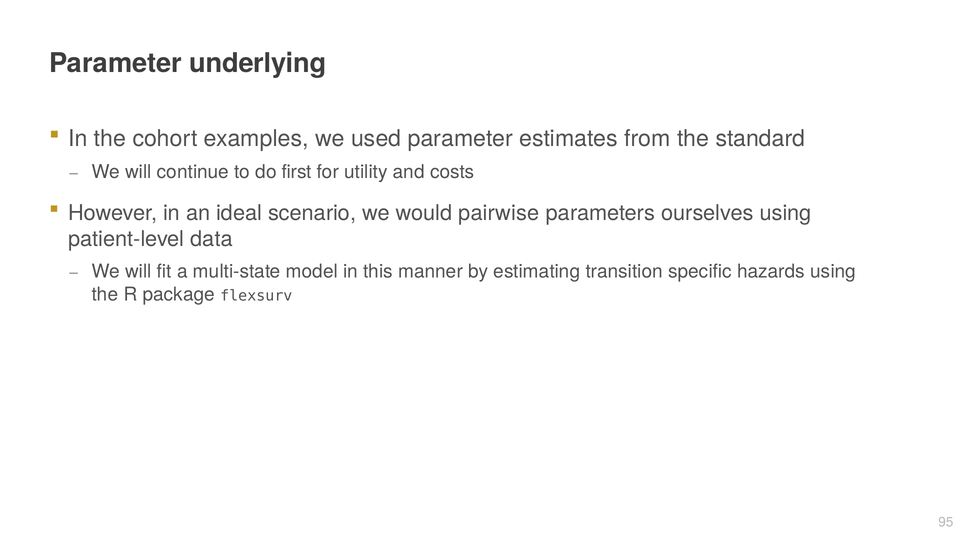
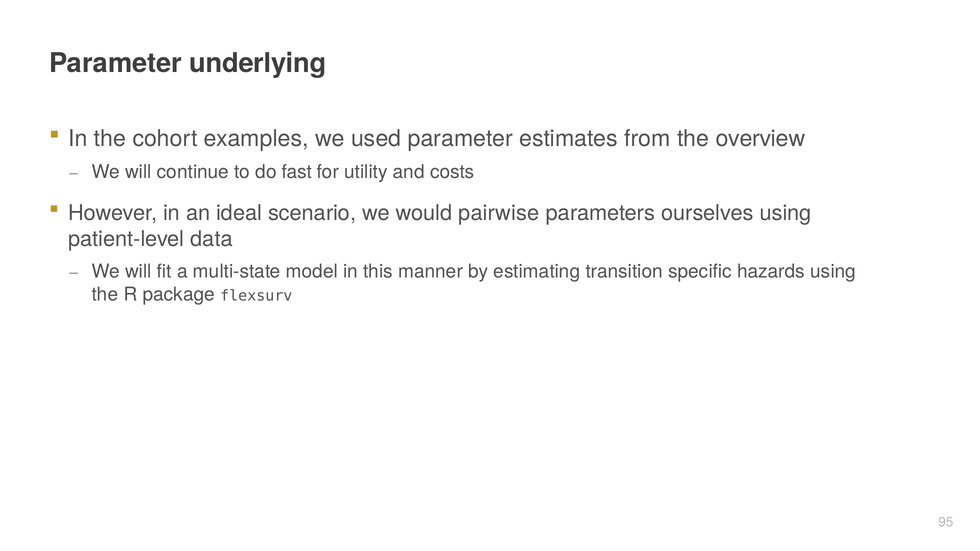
standard: standard -> overview (760, 139)
first: first -> fast (297, 172)
